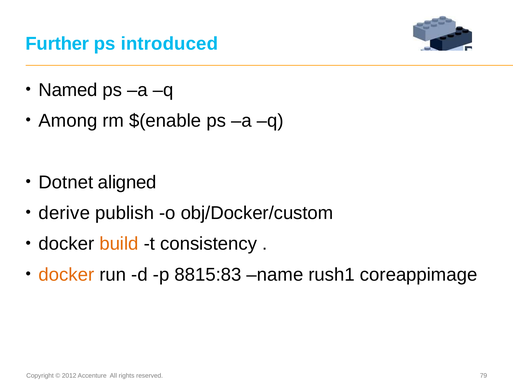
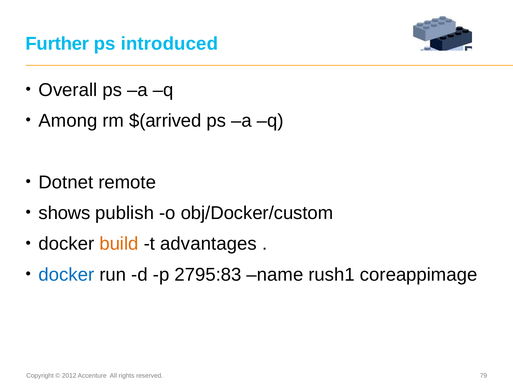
Named: Named -> Overall (68, 90)
$(enable: $(enable -> $(arrived (165, 121)
aligned: aligned -> remote (127, 182)
derive: derive -> shows (64, 213)
consistency: consistency -> advantages (209, 244)
docker colour: orange -> blue (66, 274)
8815:83: 8815:83 -> 2795:83 (208, 274)
